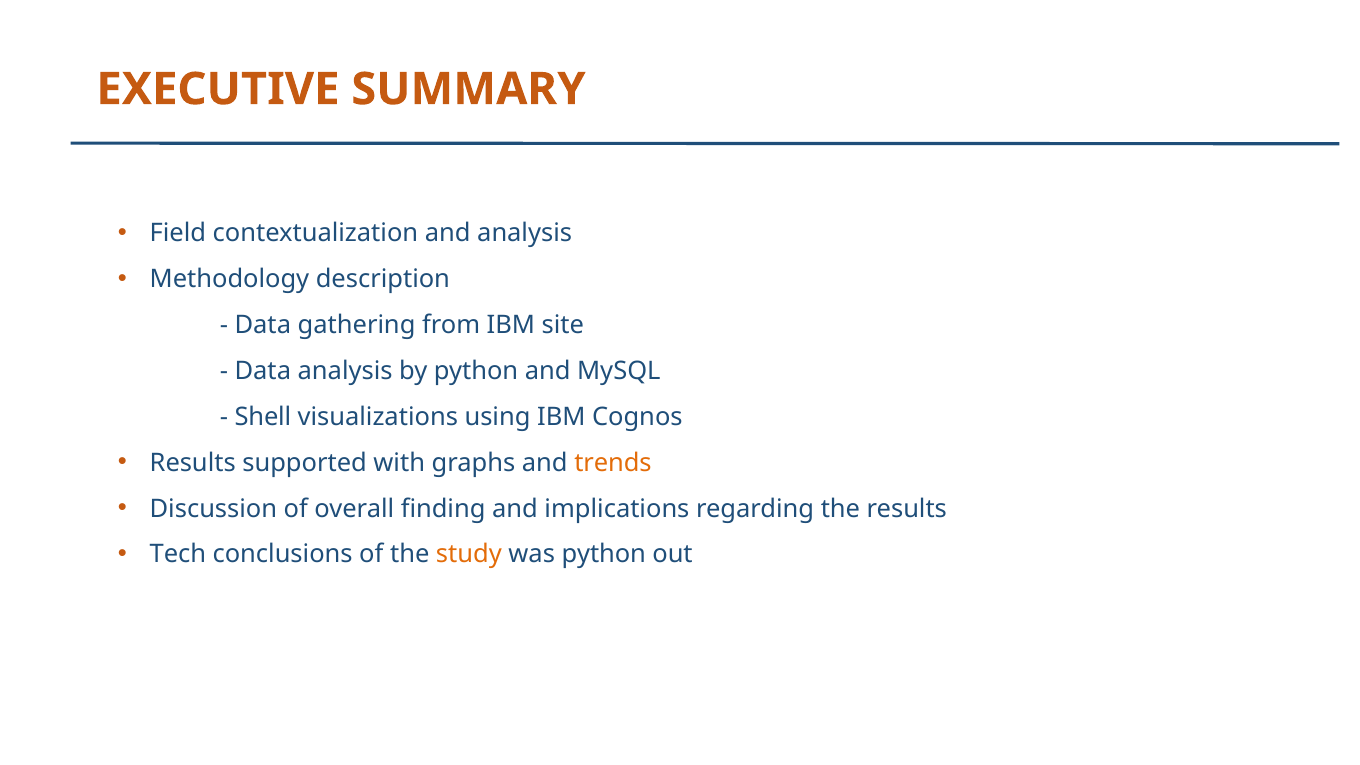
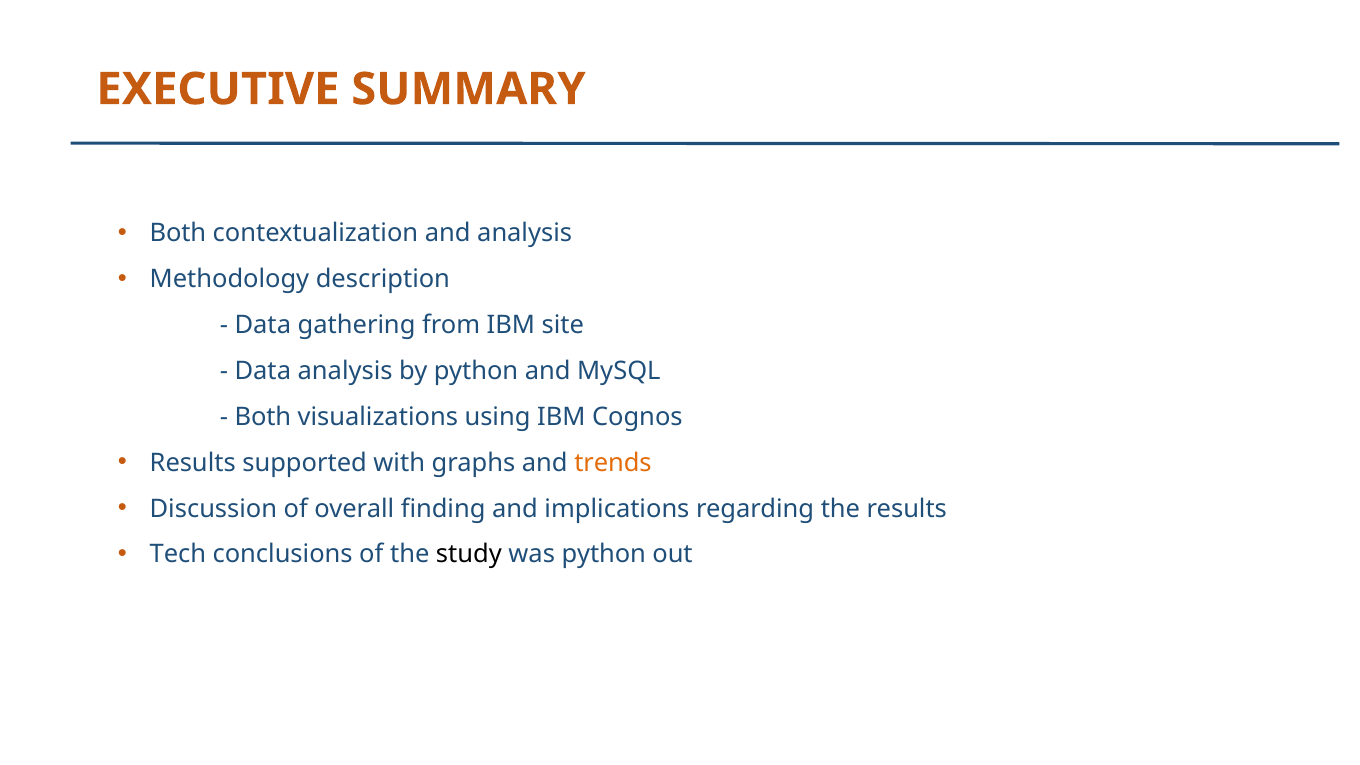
Field: Field -> Both (178, 233)
Shell: Shell -> Both (263, 417)
study colour: orange -> black (469, 555)
